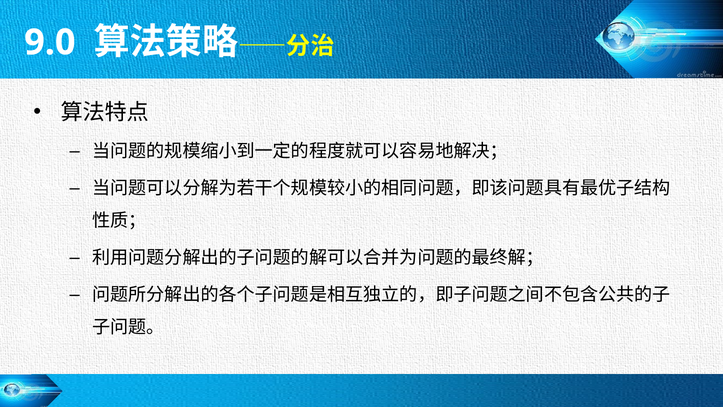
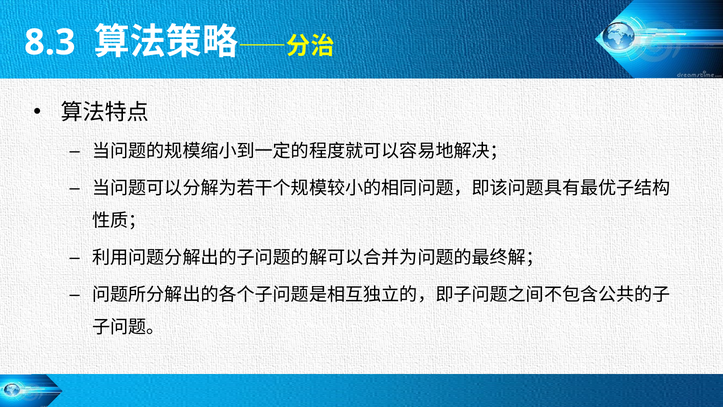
9.0: 9.0 -> 8.3 (50, 42)
